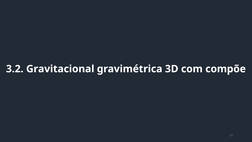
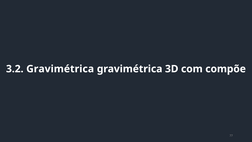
3.2 Gravitacional: Gravitacional -> Gravimétrica (60, 69)
